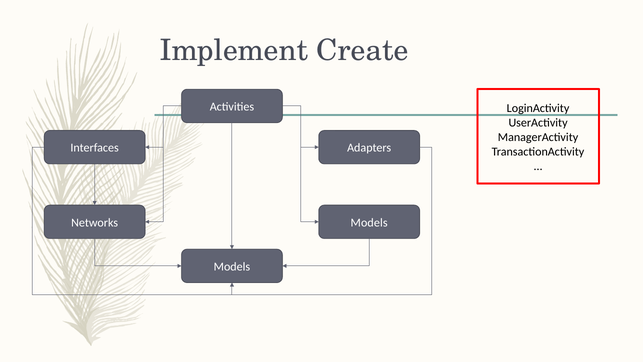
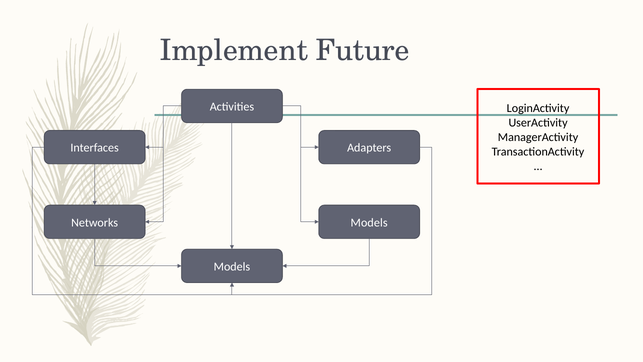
Create: Create -> Future (363, 51)
